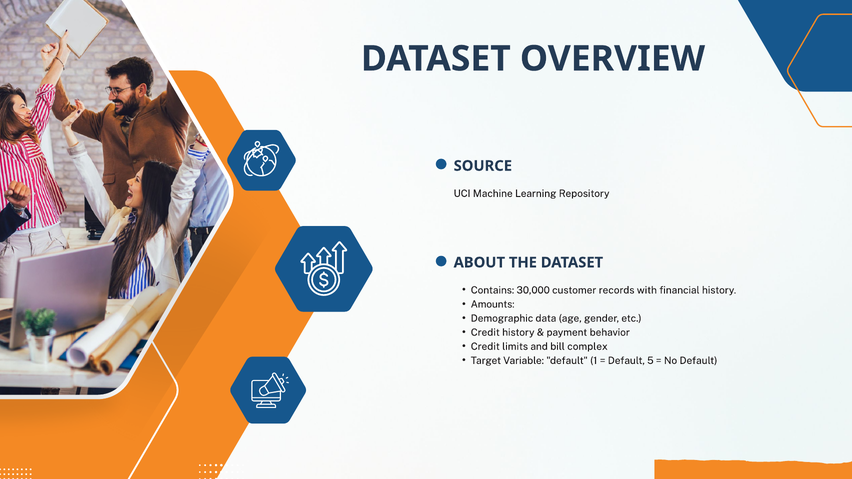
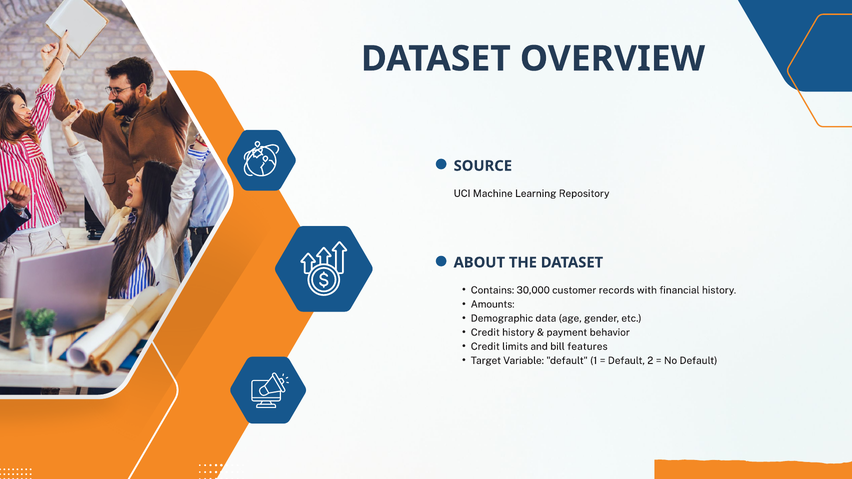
complex: complex -> features (587, 347)
5: 5 -> 2 (650, 361)
